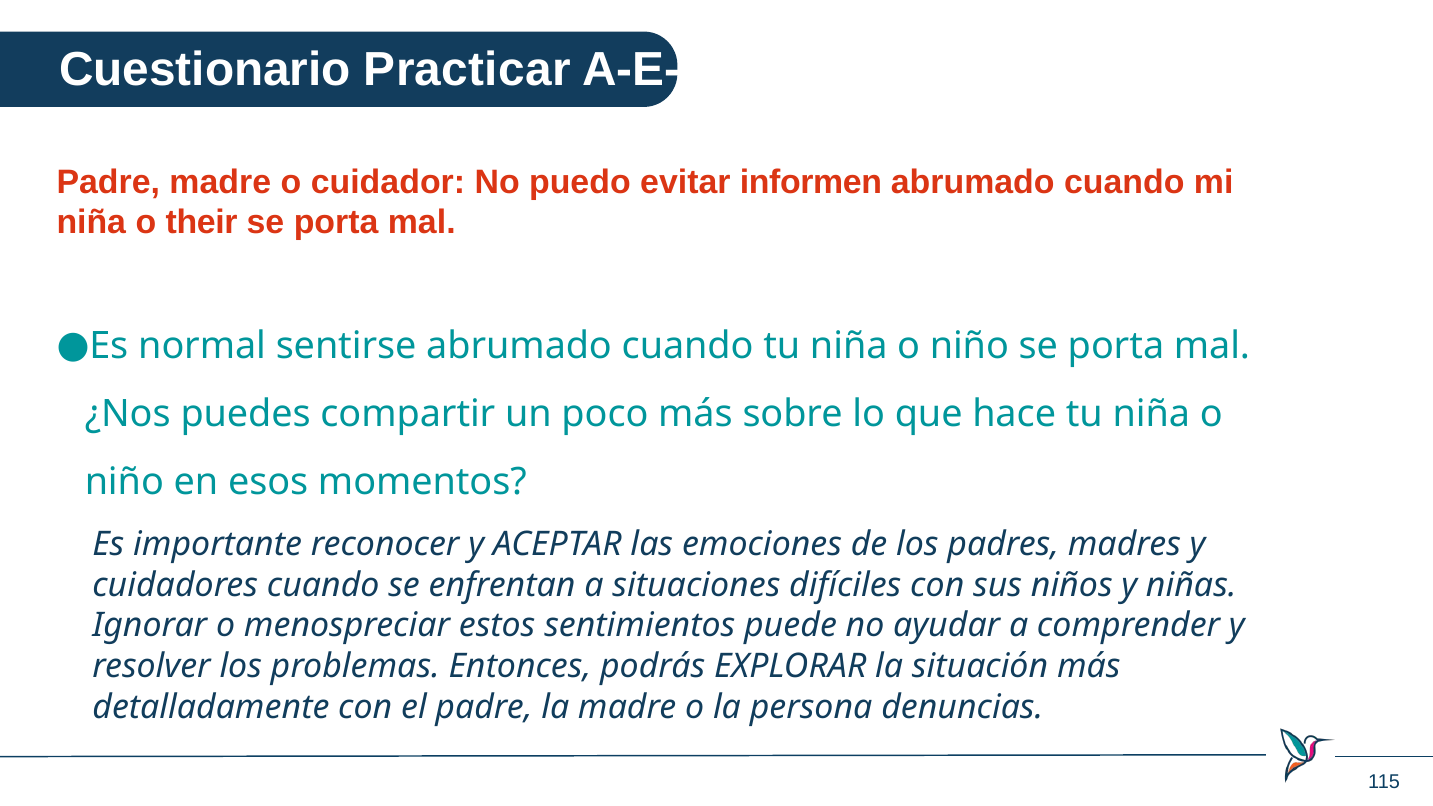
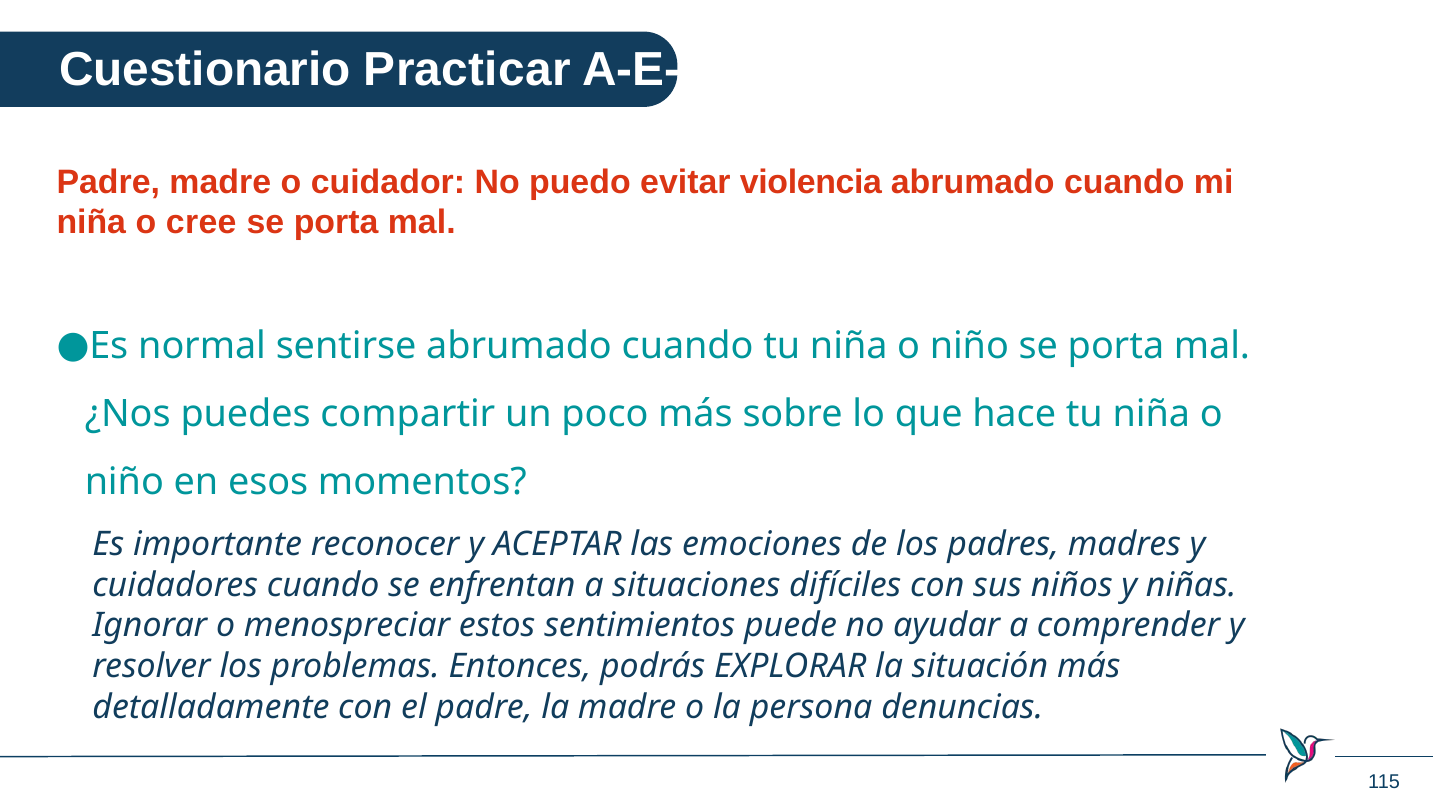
informen: informen -> violencia (811, 182)
their: their -> cree (201, 223)
